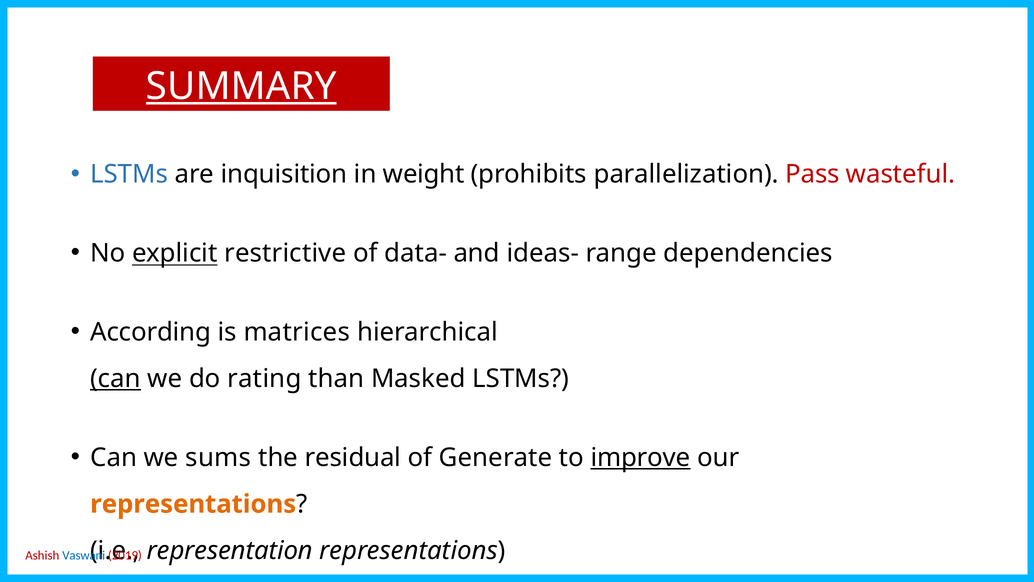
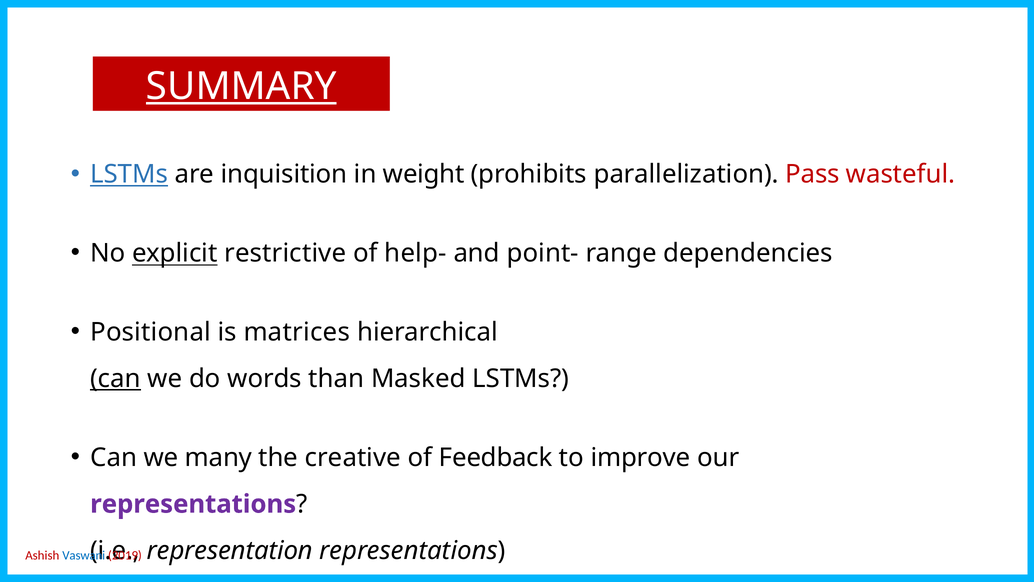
LSTMs underline: none -> present (129, 174)
data-: data- -> help- (415, 253)
ideas-: ideas- -> point- (543, 253)
According: According -> Positional (151, 332)
rating: rating -> words (265, 378)
sums: sums -> many (219, 457)
residual: residual -> creative (353, 457)
Generate: Generate -> Feedback (496, 457)
improve underline: present -> none (641, 457)
representations colour: orange -> purple (193, 504)
